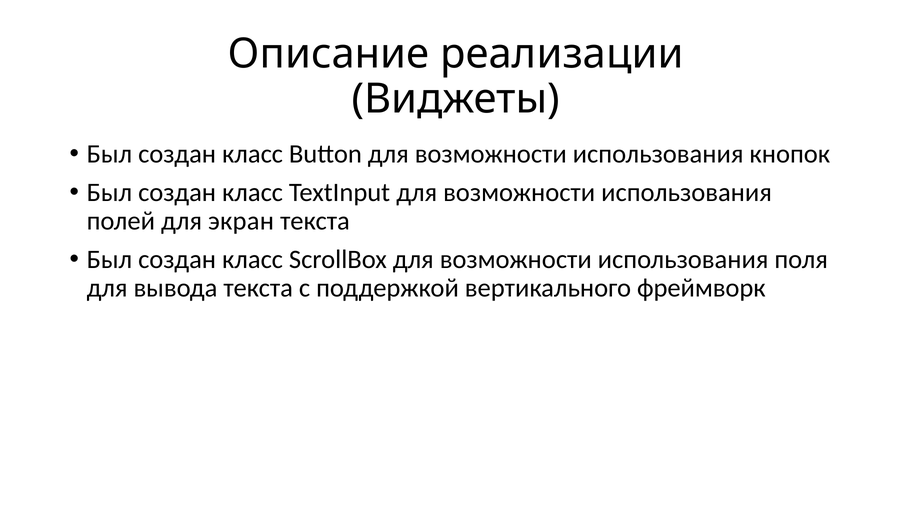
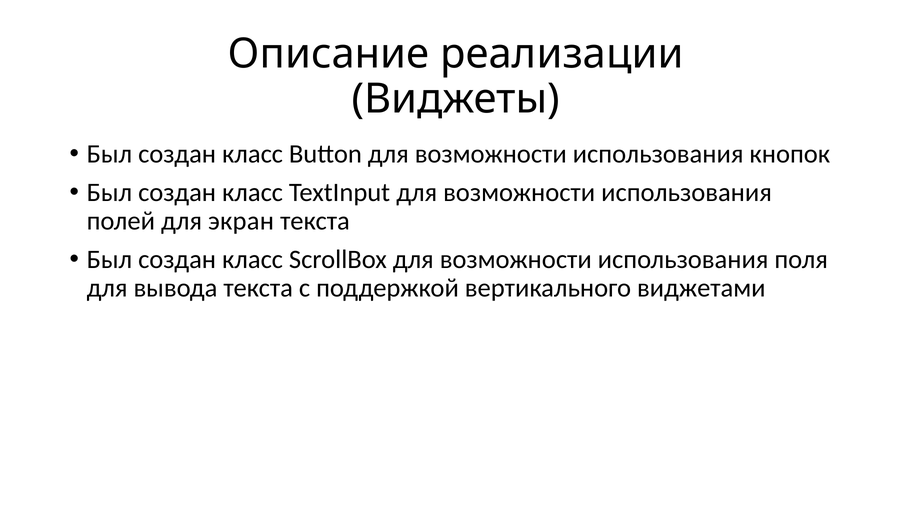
фреймворк: фреймворк -> виджетами (701, 288)
